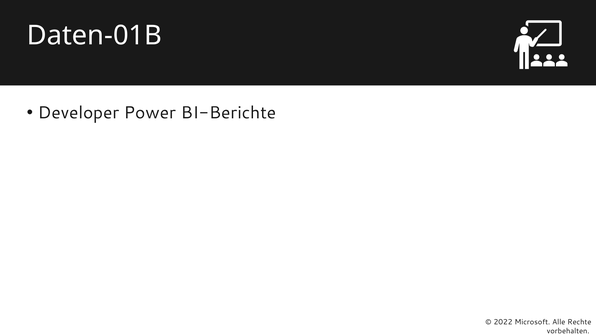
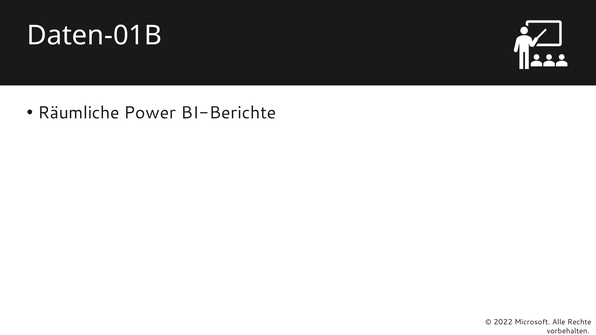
Developer: Developer -> Räumliche (79, 113)
